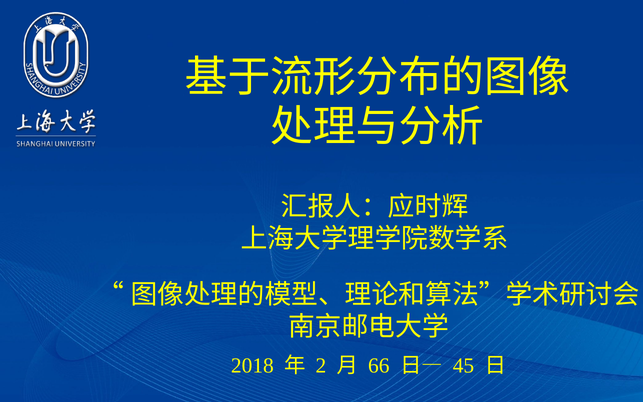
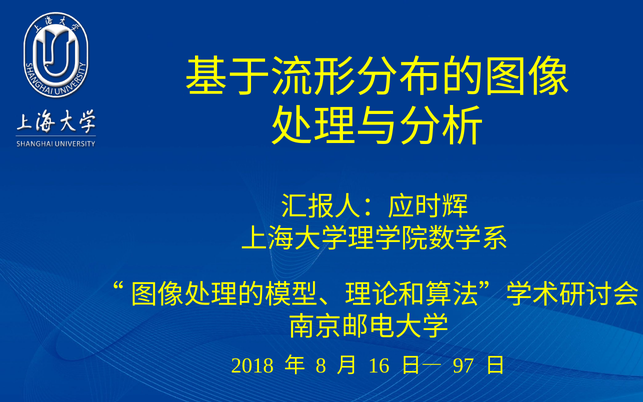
2: 2 -> 8 (321, 365)
66: 66 -> 16 (379, 365)
45: 45 -> 97 (463, 365)
